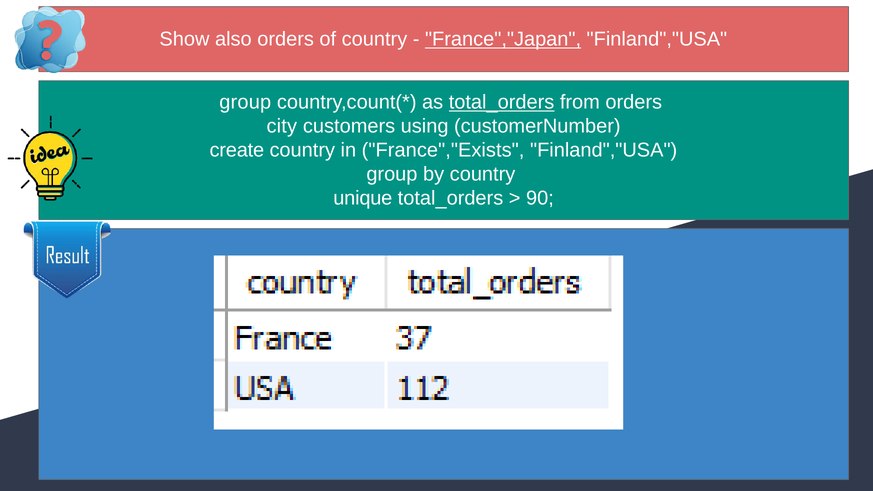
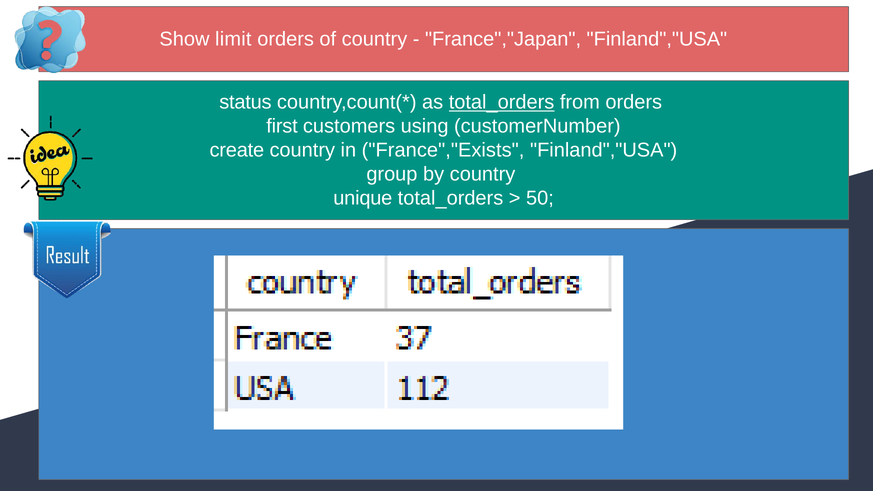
also: also -> limit (233, 39)
France","Japan underline: present -> none (503, 39)
group: group -> status (245, 102)
city: city -> first (282, 126)
90: 90 -> 50 (540, 198)
